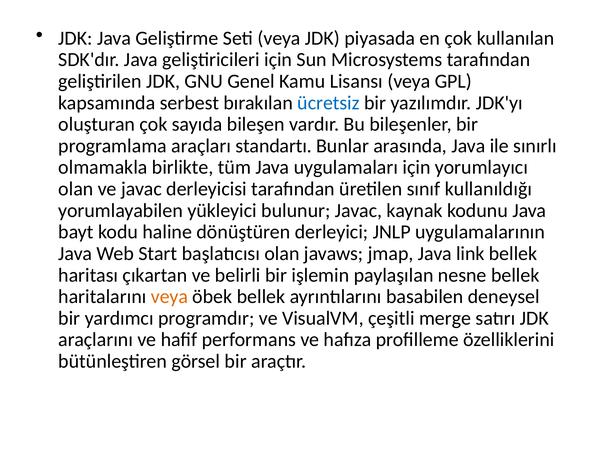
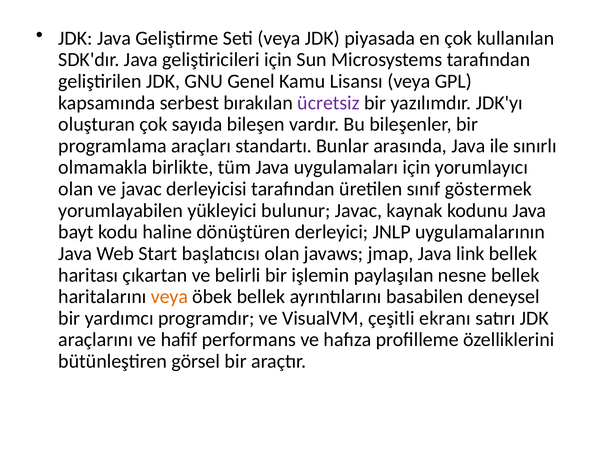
ücretsiz colour: blue -> purple (328, 103)
kullanıldığı: kullanıldığı -> göstermek (488, 189)
merge: merge -> ekranı (445, 318)
